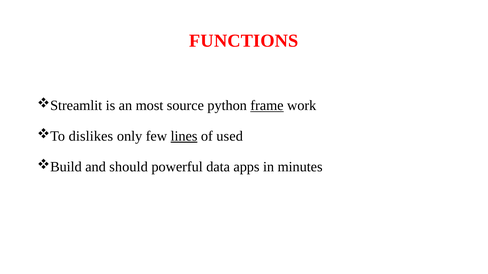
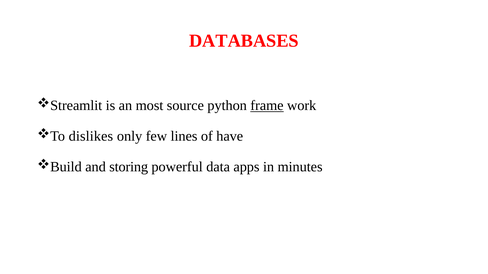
FUNCTIONS: FUNCTIONS -> DATABASES (244, 41)
lines underline: present -> none (184, 136)
used: used -> have (230, 136)
should: should -> storing (129, 167)
